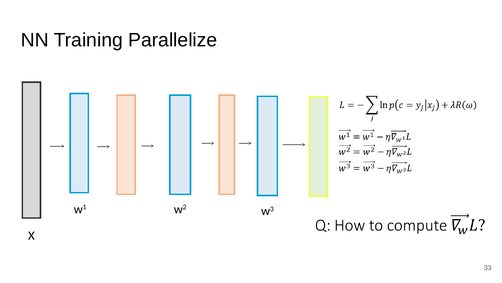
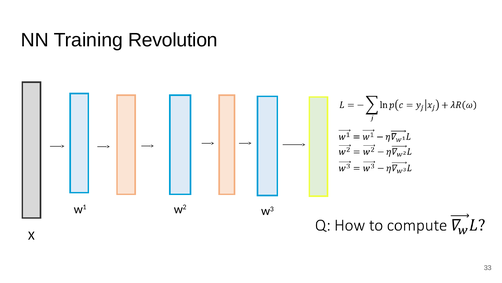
Parallelize: Parallelize -> Revolution (173, 40)
